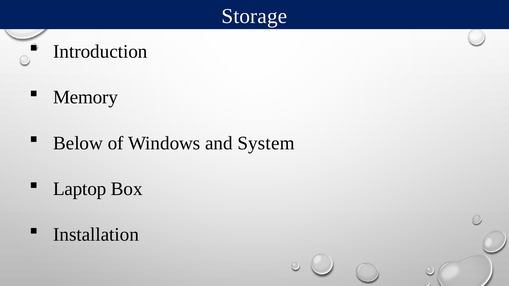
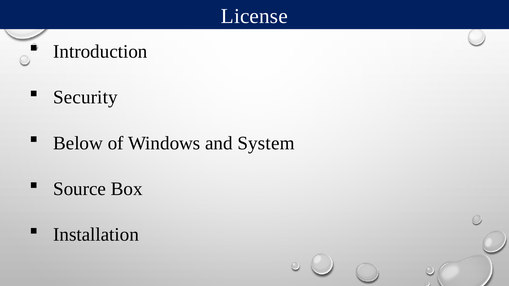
Storage: Storage -> License (254, 16)
Memory: Memory -> Security (85, 97)
Laptop: Laptop -> Source (80, 189)
